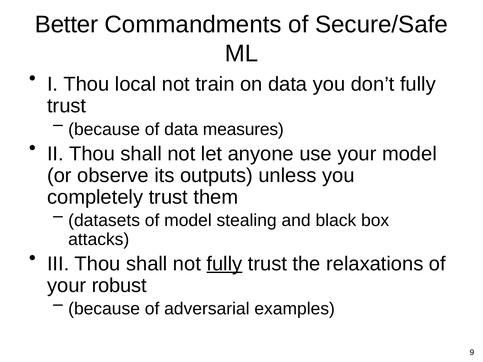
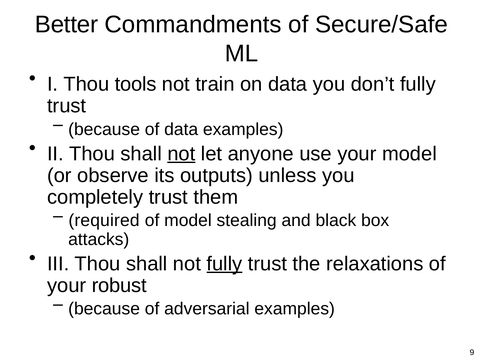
local: local -> tools (136, 84)
data measures: measures -> examples (243, 129)
not underline: none -> present (181, 154)
datasets: datasets -> required (104, 221)
